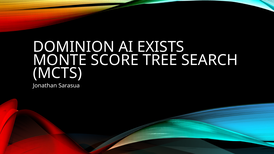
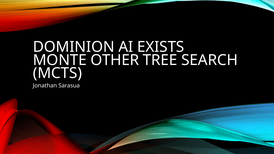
SCORE: SCORE -> OTHER (115, 60)
